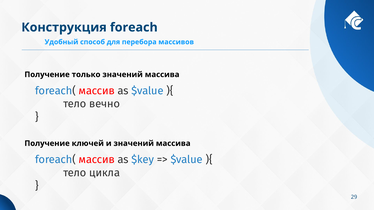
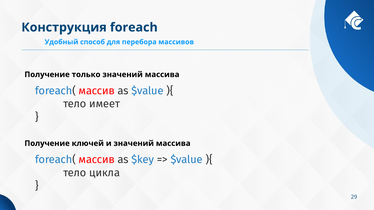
вечно: вечно -> имеет (105, 104)
